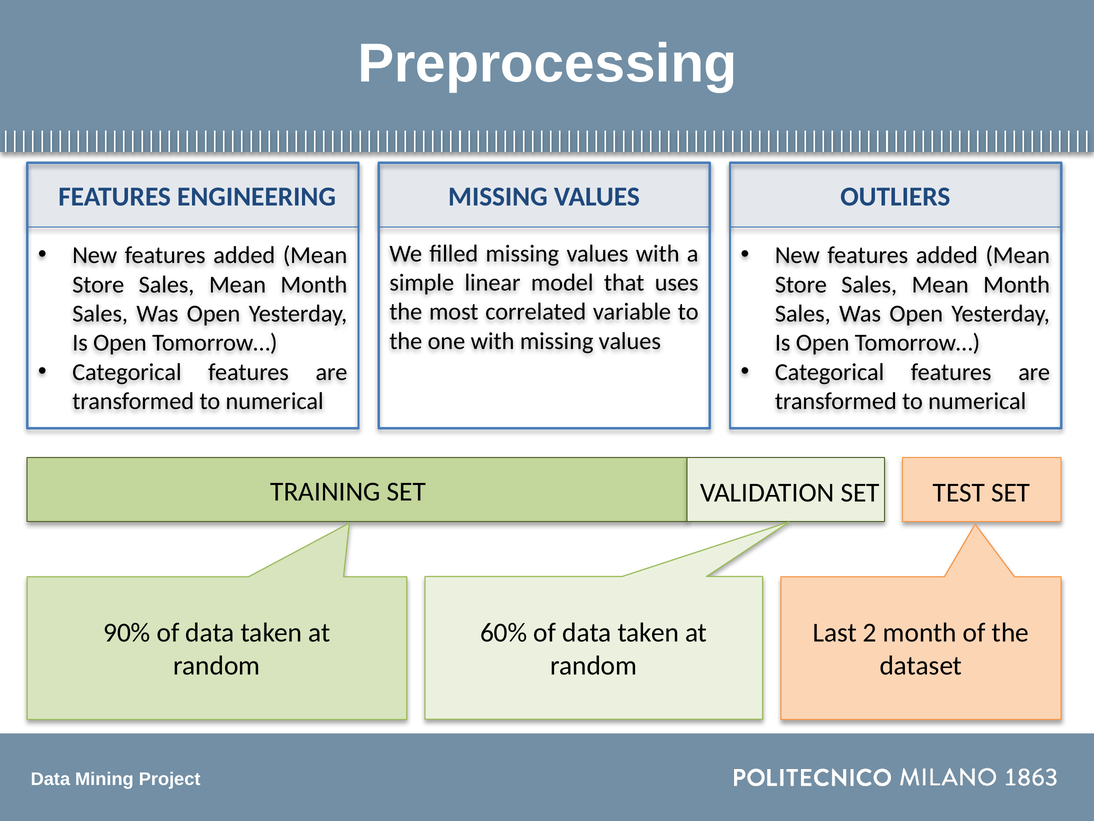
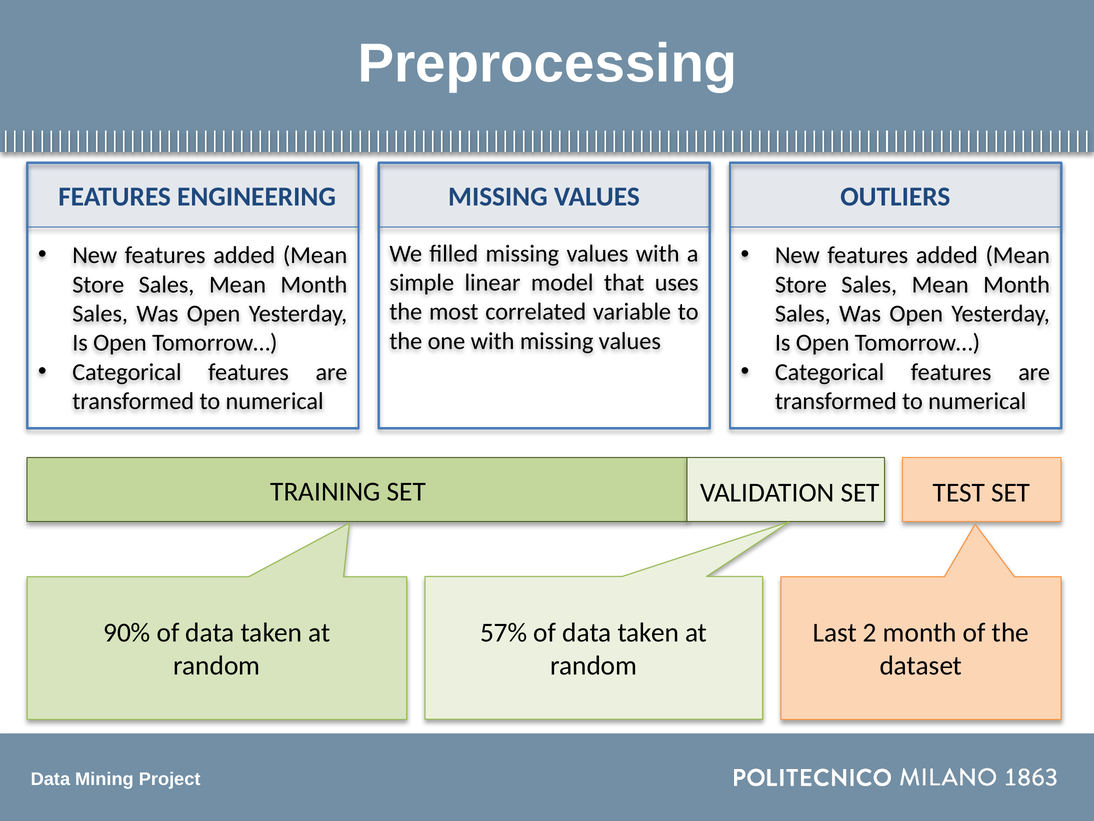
60%: 60% -> 57% (504, 633)
